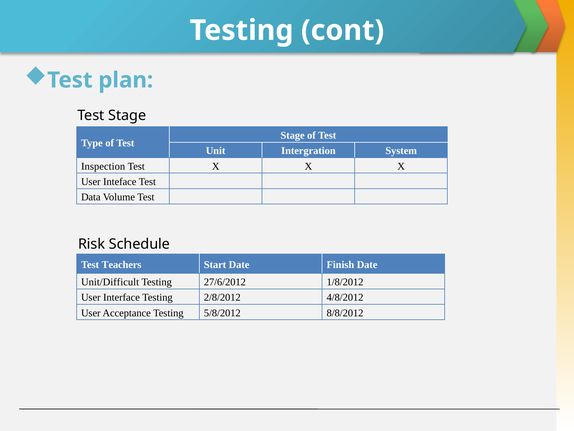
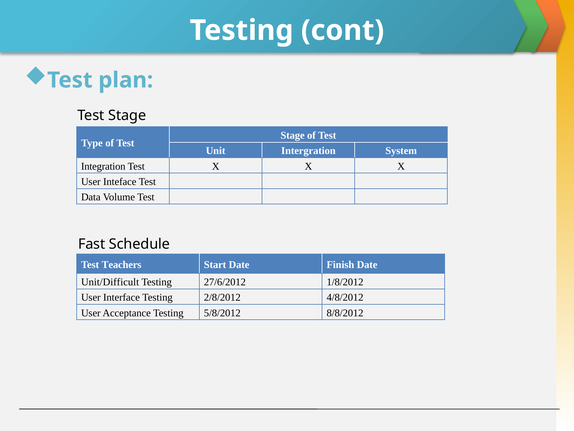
Inspection: Inspection -> Integration (103, 166)
Risk: Risk -> Fast (92, 244)
